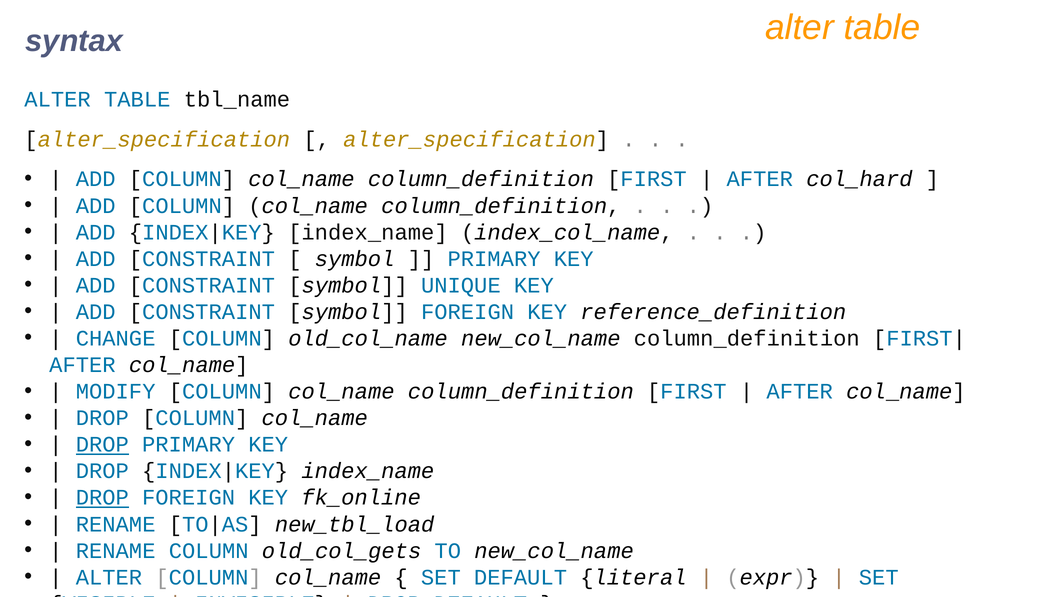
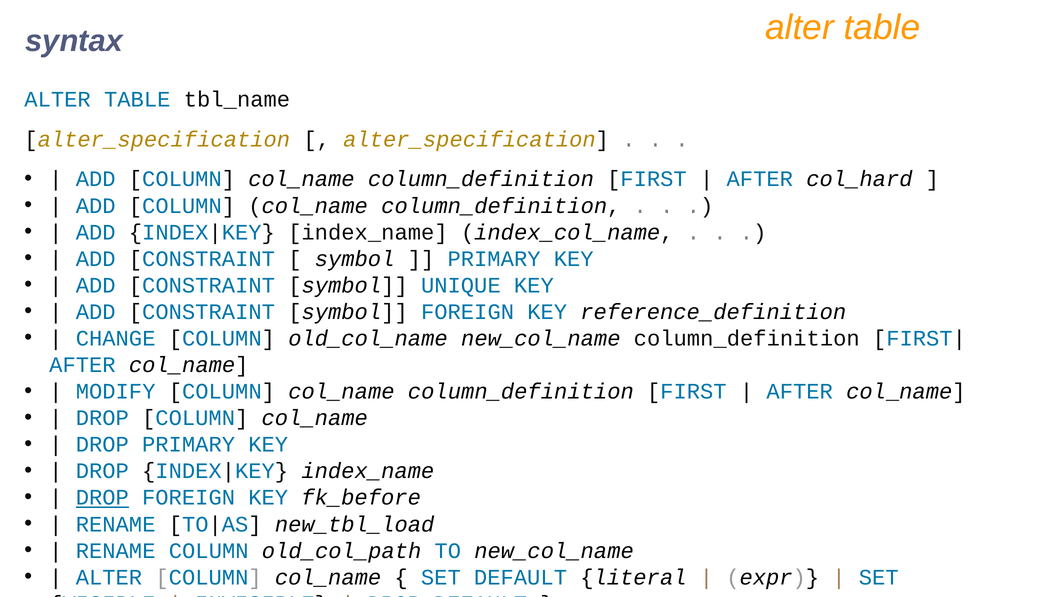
DROP underline: present -> none (102, 444)
fk_online: fk_online -> fk_before (361, 498)
old_col_gets: old_col_gets -> old_col_path (342, 551)
